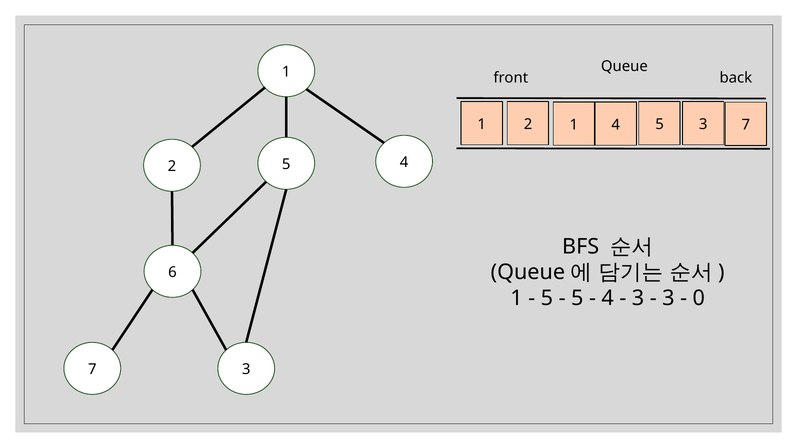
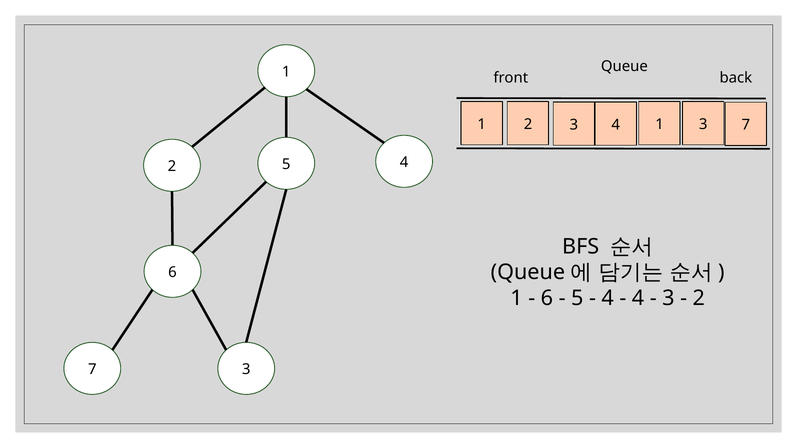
2 1: 1 -> 3 (574, 125)
4 5: 5 -> 1 (660, 124)
5: 5 -> 6 (547, 298)
3: 3 -> 4 (638, 298)
0: 0 -> 2 (699, 298)
